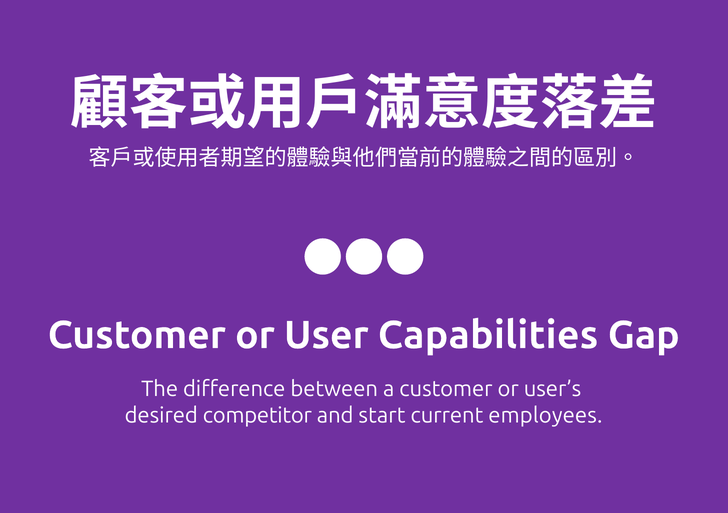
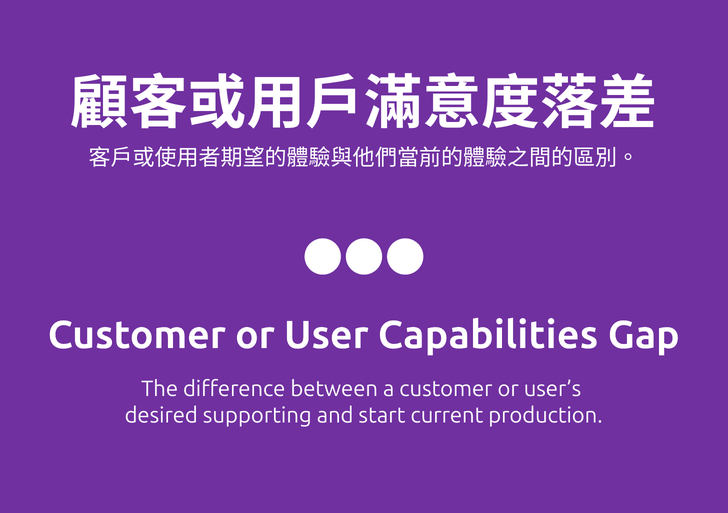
competitor: competitor -> supporting (257, 416)
employees: employees -> production (546, 416)
